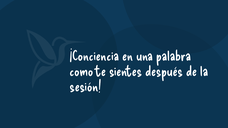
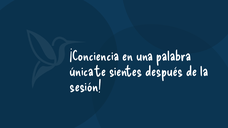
como: como -> única (82, 72)
